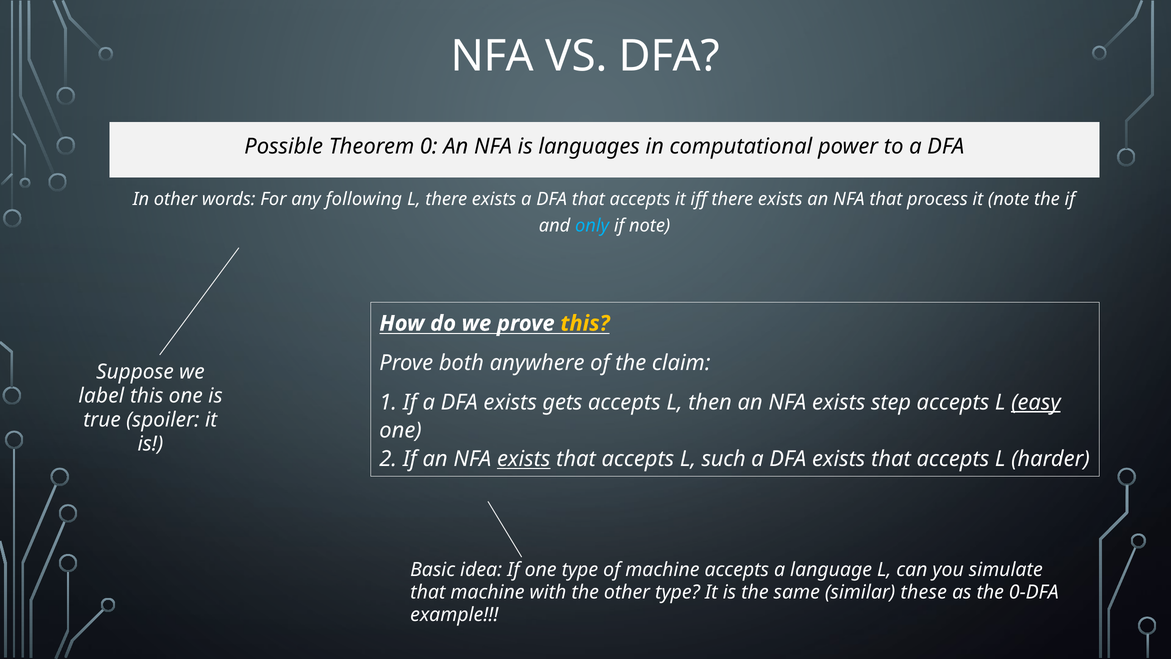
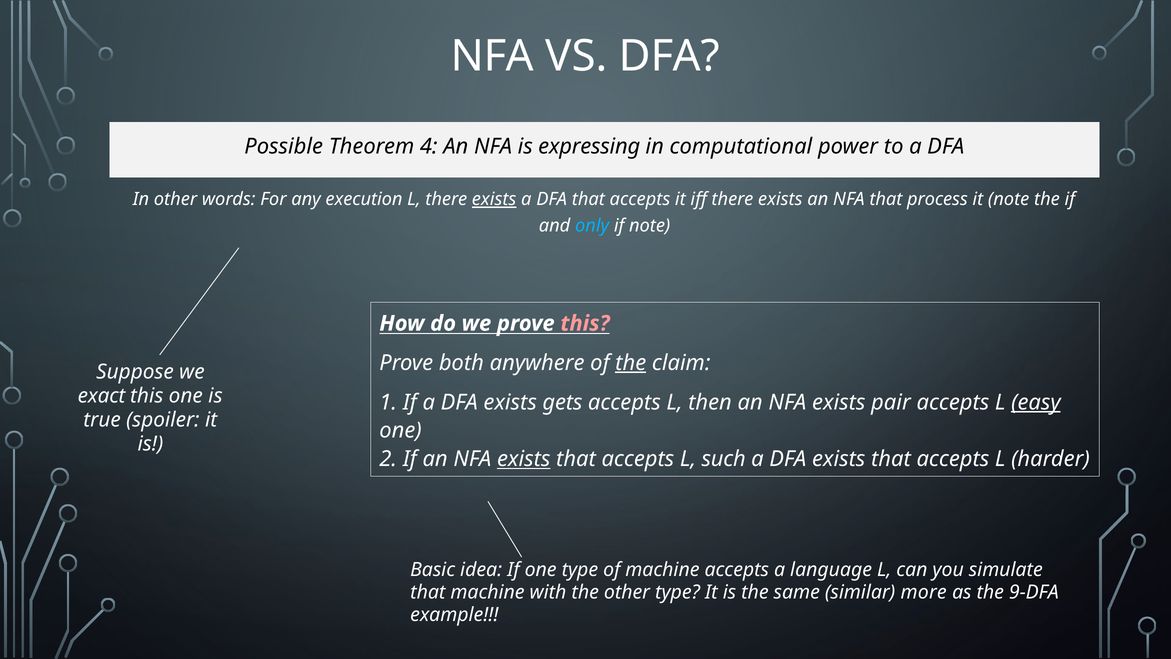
0: 0 -> 4 (429, 146)
languages: languages -> expressing (589, 146)
following: following -> execution (364, 199)
exists underline: none -> present (494, 199)
this colour: yellow -> pink (585, 323)
the underline: none -> present (631, 363)
label: label -> exact (102, 396)
step: step -> pair (891, 402)
these: these -> more (924, 592)
0-DFA: 0-DFA -> 9-DFA (1034, 592)
